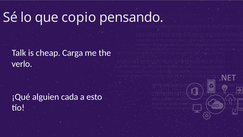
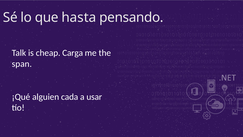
copio: copio -> hasta (79, 17)
verlo: verlo -> span (22, 64)
esto: esto -> usar (94, 97)
